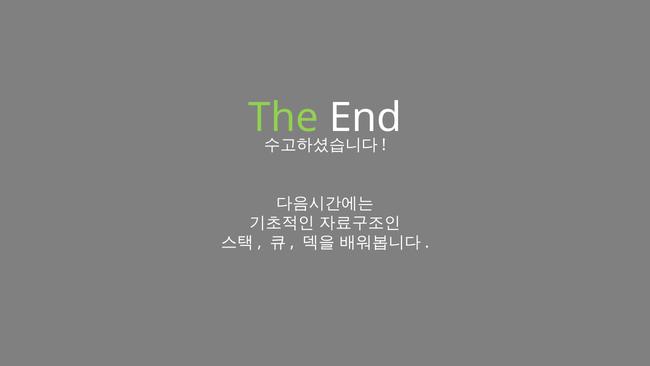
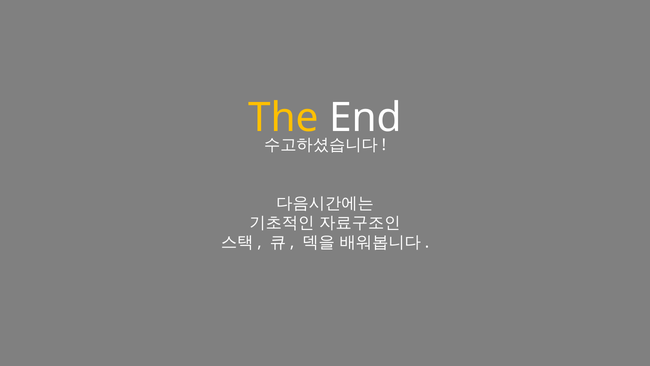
The colour: light green -> yellow (283, 118)
